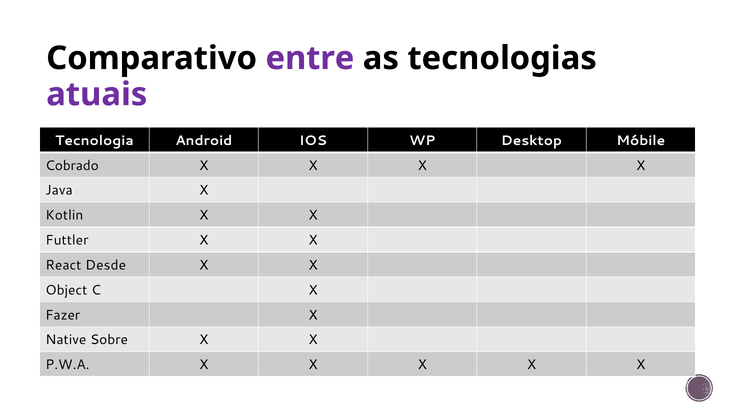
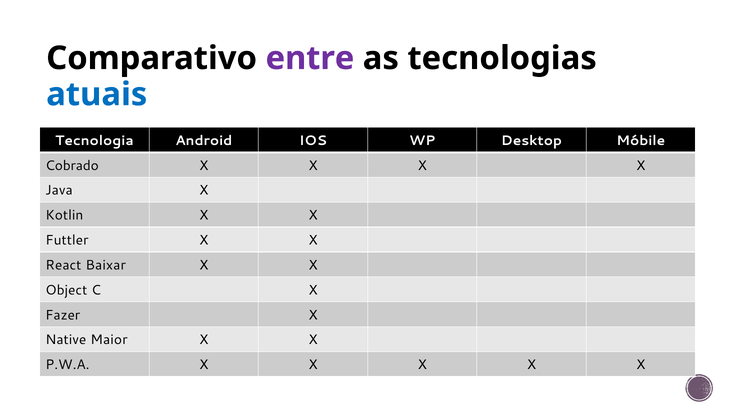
atuais colour: purple -> blue (97, 94)
Desde: Desde -> Baixar (106, 265)
Sobre: Sobre -> Maior (109, 340)
